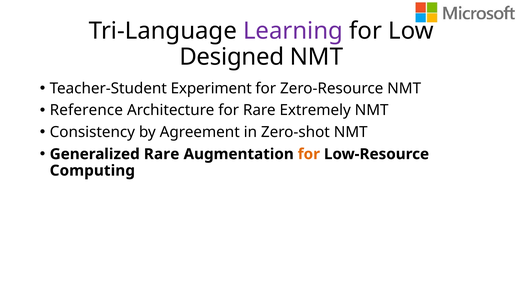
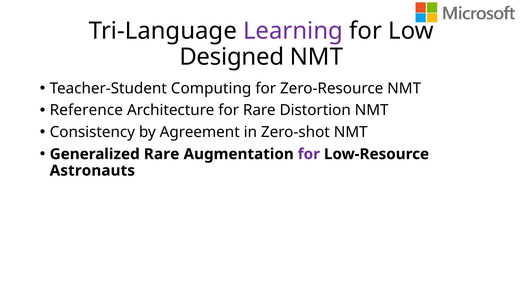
Experiment: Experiment -> Computing (211, 88)
Extremely: Extremely -> Distortion (315, 110)
for colour: orange -> purple (309, 154)
Computing: Computing -> Astronauts (92, 171)
